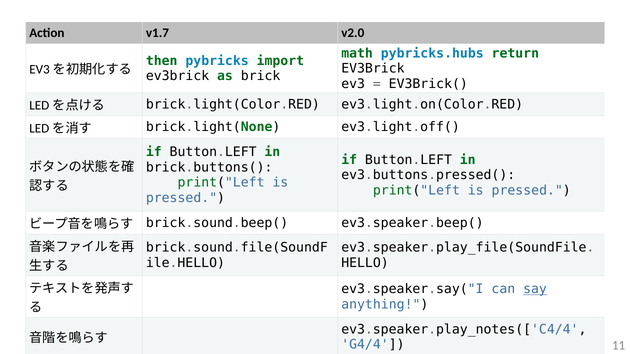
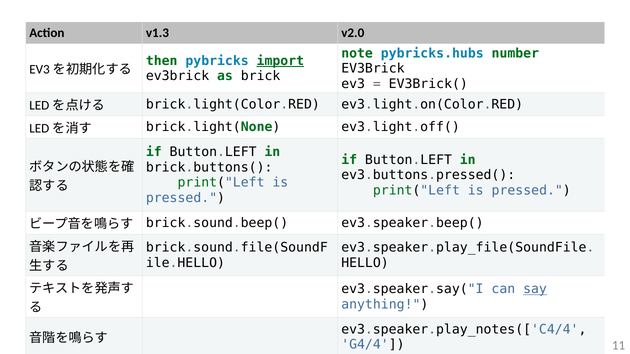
v1.7: v1.7 -> v1.3 (157, 33)
math: math -> note (357, 53)
return: return -> number (515, 53)
import underline: none -> present (280, 61)
